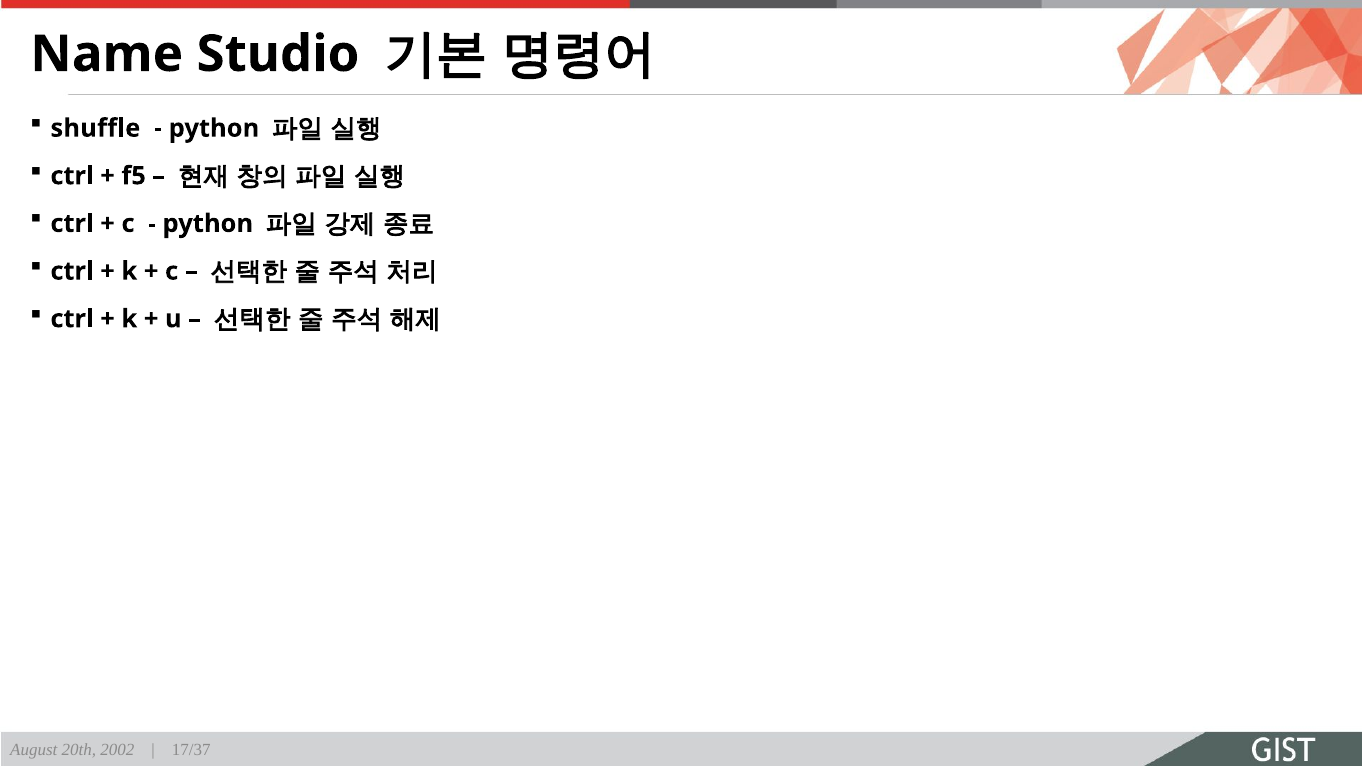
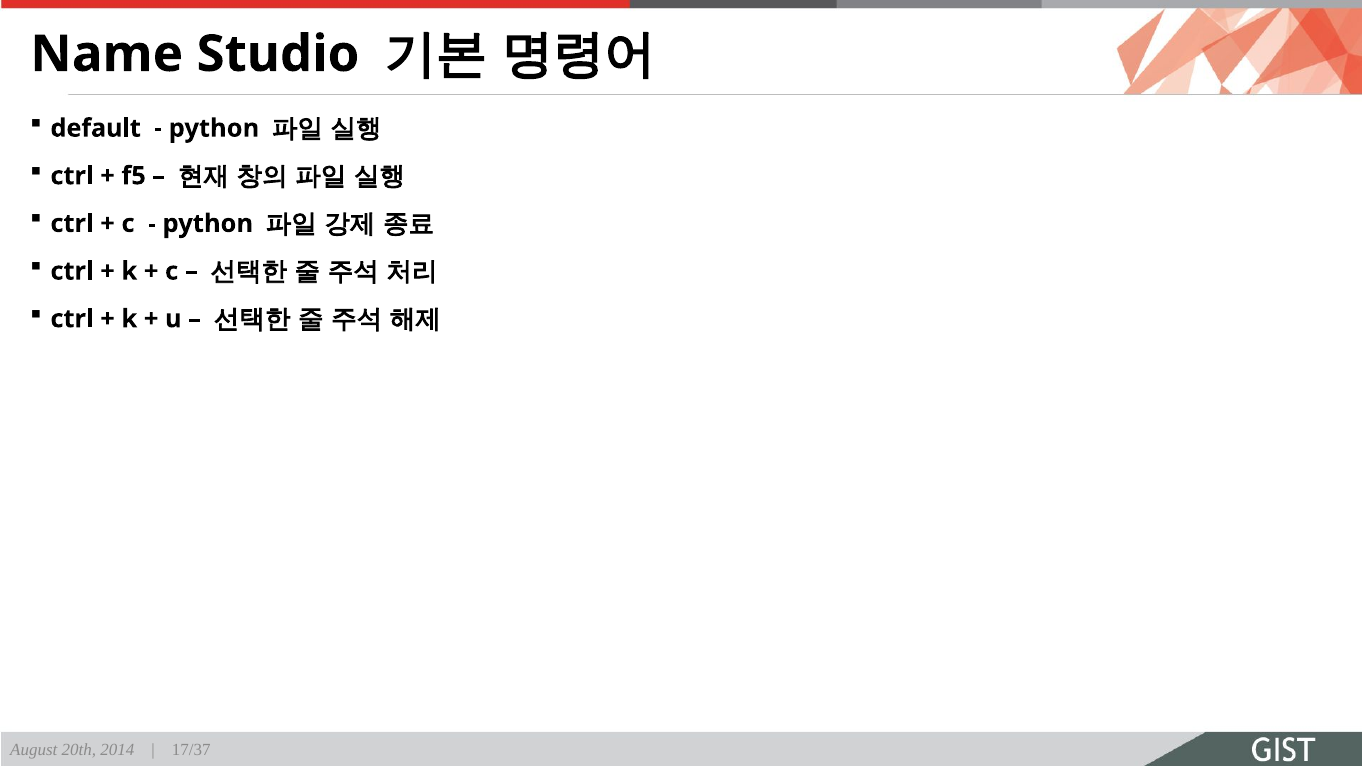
shuffle: shuffle -> default (96, 128)
2002: 2002 -> 2014 (117, 750)
